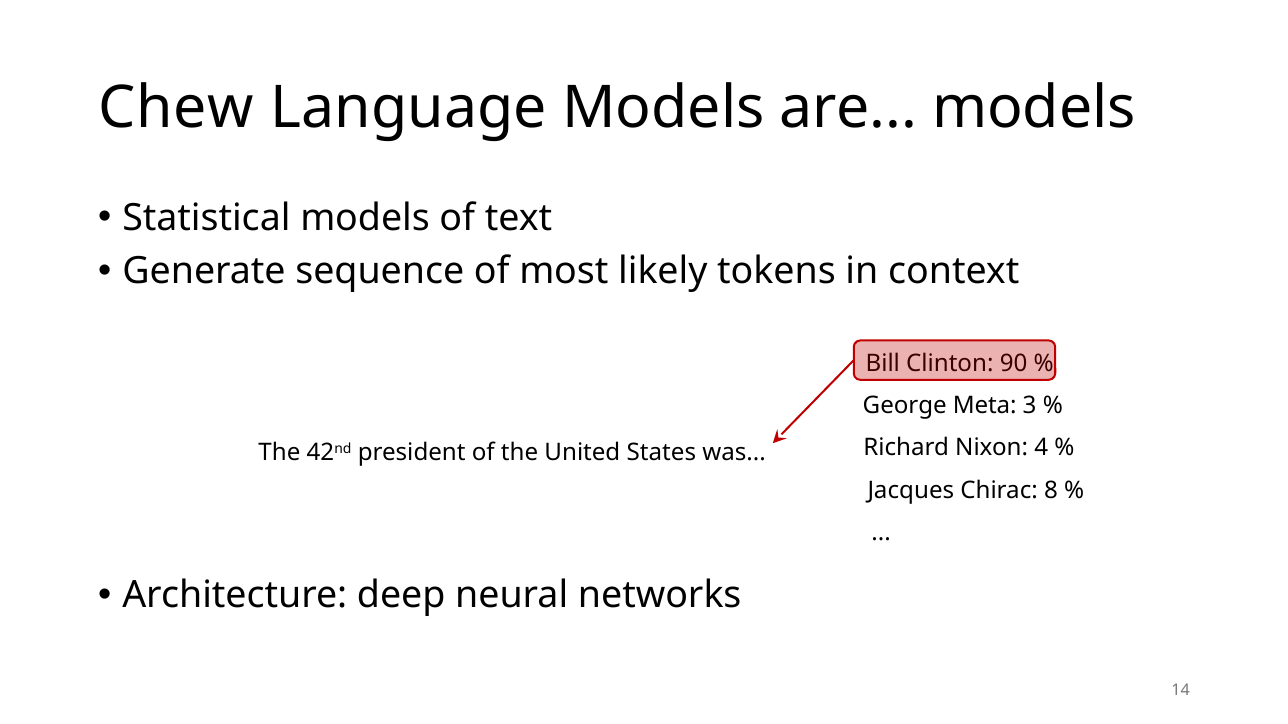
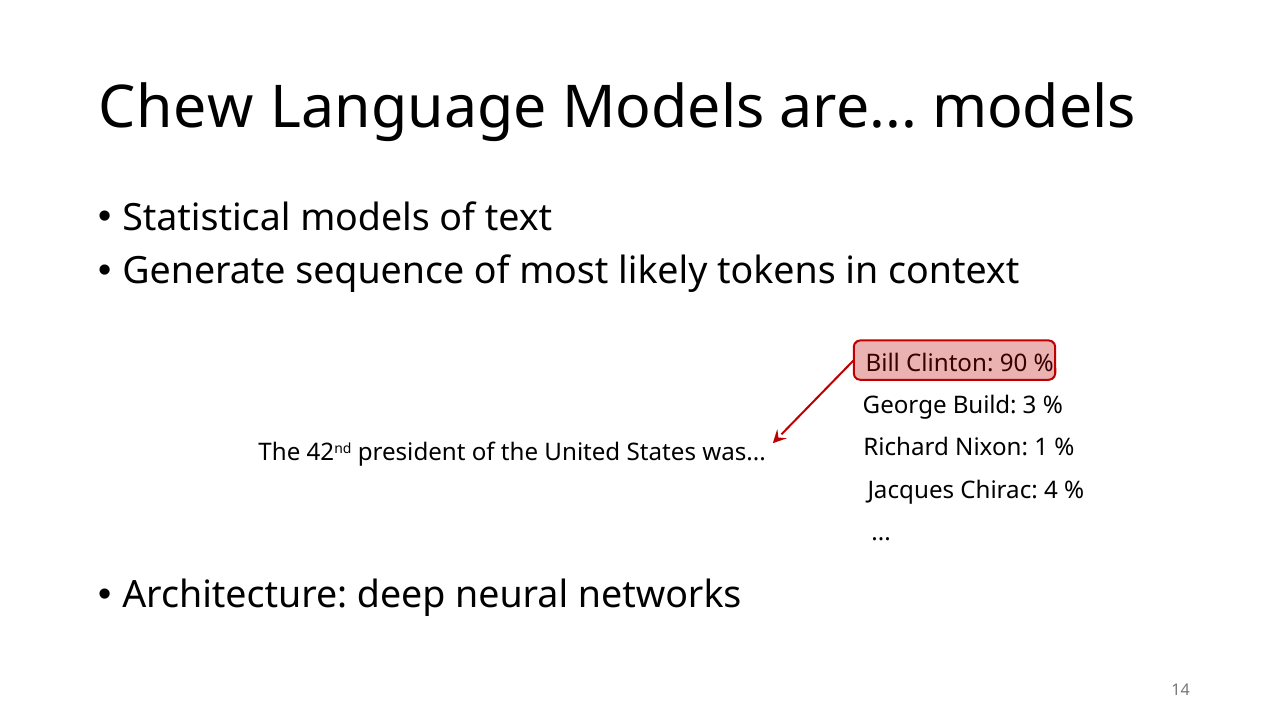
Meta: Meta -> Build (985, 406)
4: 4 -> 1 (1041, 448)
8: 8 -> 4 (1051, 491)
